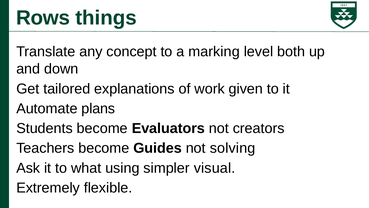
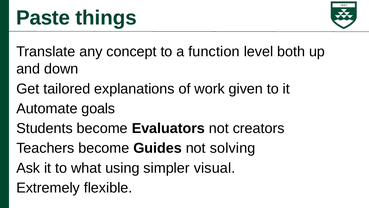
Rows: Rows -> Paste (43, 18)
marking: marking -> function (214, 52)
plans: plans -> goals (98, 108)
